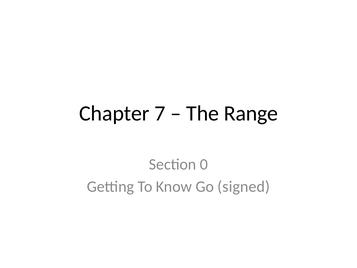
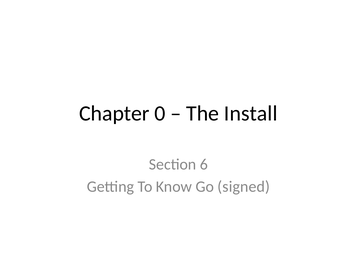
7: 7 -> 0 (160, 113)
Range: Range -> Install (251, 113)
0: 0 -> 6 (204, 164)
